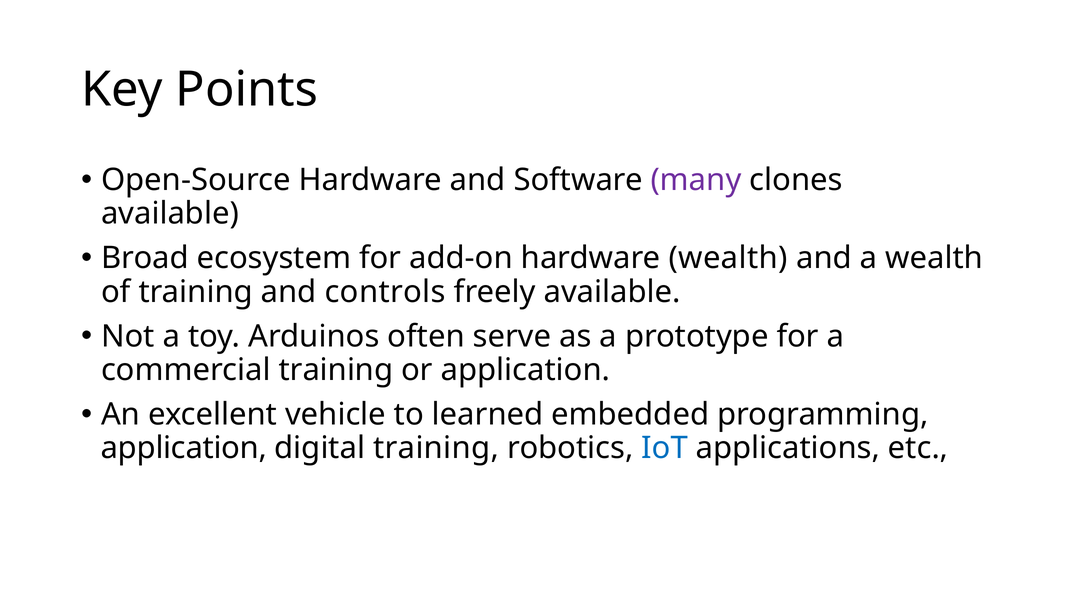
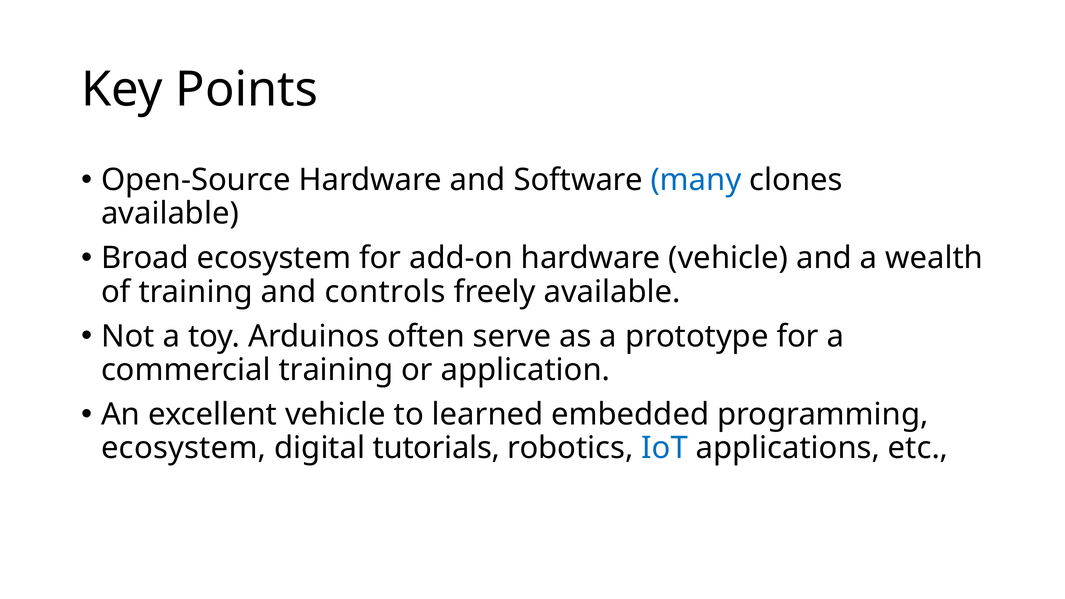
many colour: purple -> blue (696, 180)
hardware wealth: wealth -> vehicle (728, 258)
application: application -> ecosystem (184, 448)
digital training: training -> tutorials (436, 448)
